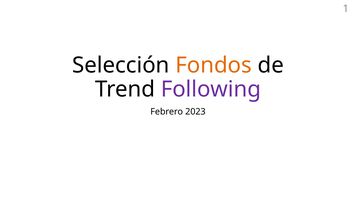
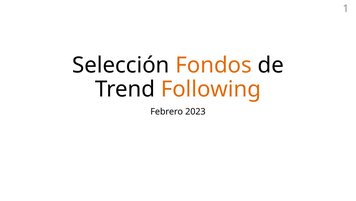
Following colour: purple -> orange (211, 89)
